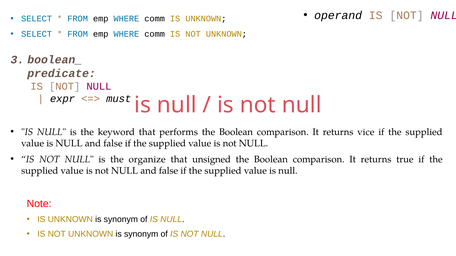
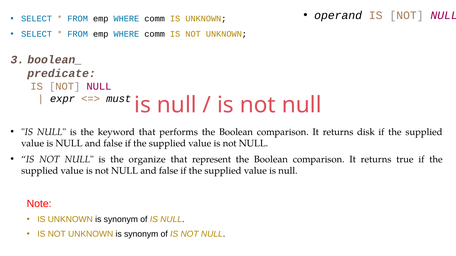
vice: vice -> disk (366, 132)
unsigned: unsigned -> represent (212, 160)
